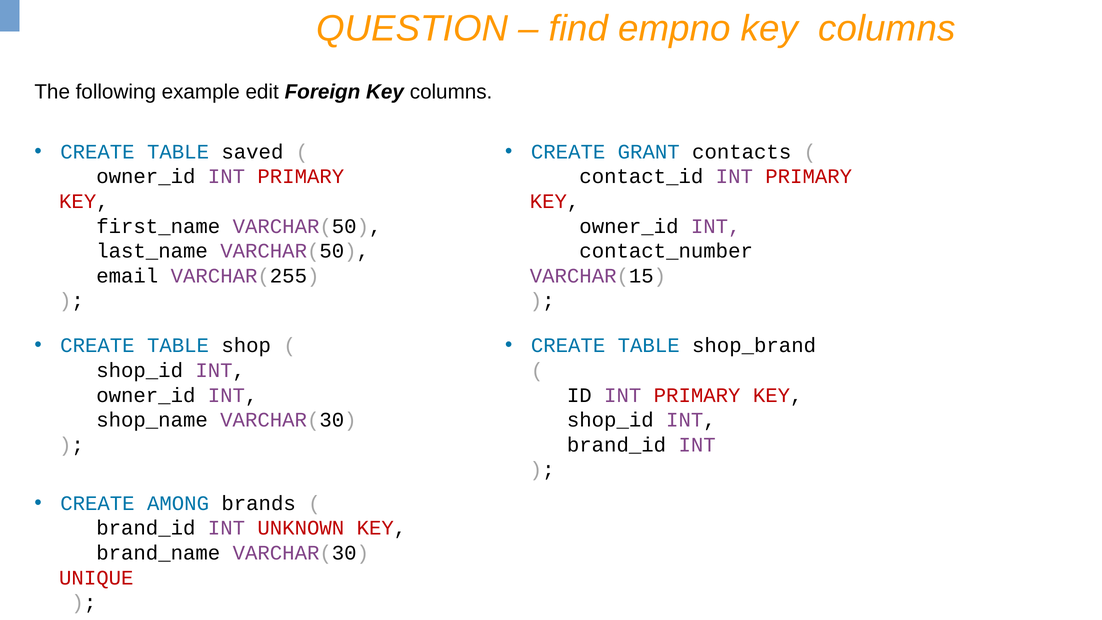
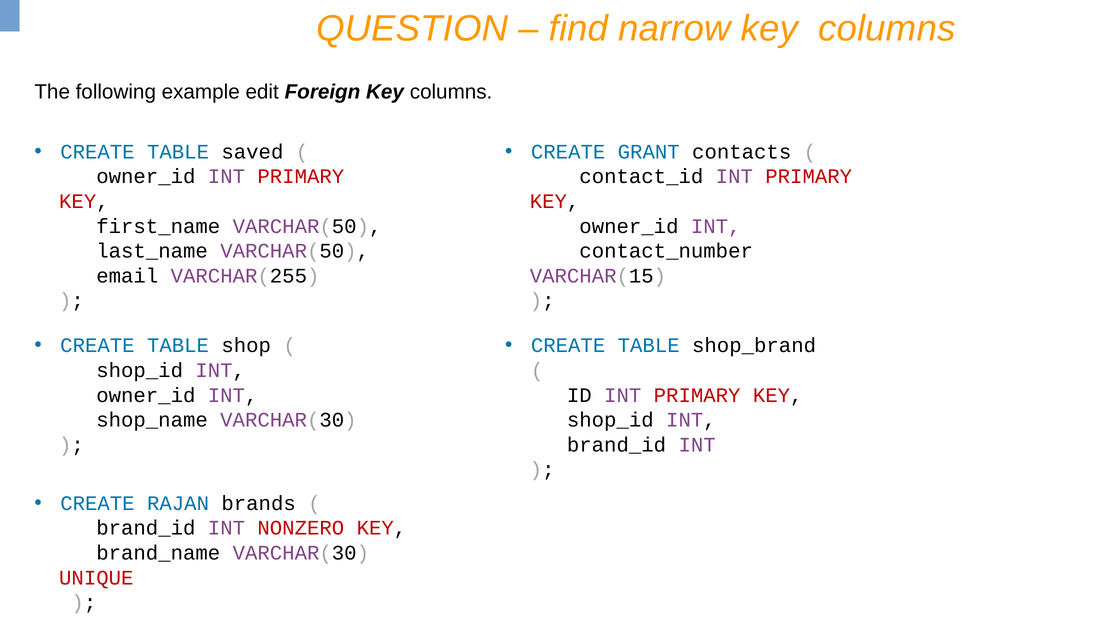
empno: empno -> narrow (674, 29)
AMONG: AMONG -> RAJAN (178, 503)
UNKNOWN: UNKNOWN -> NONZERO (301, 528)
